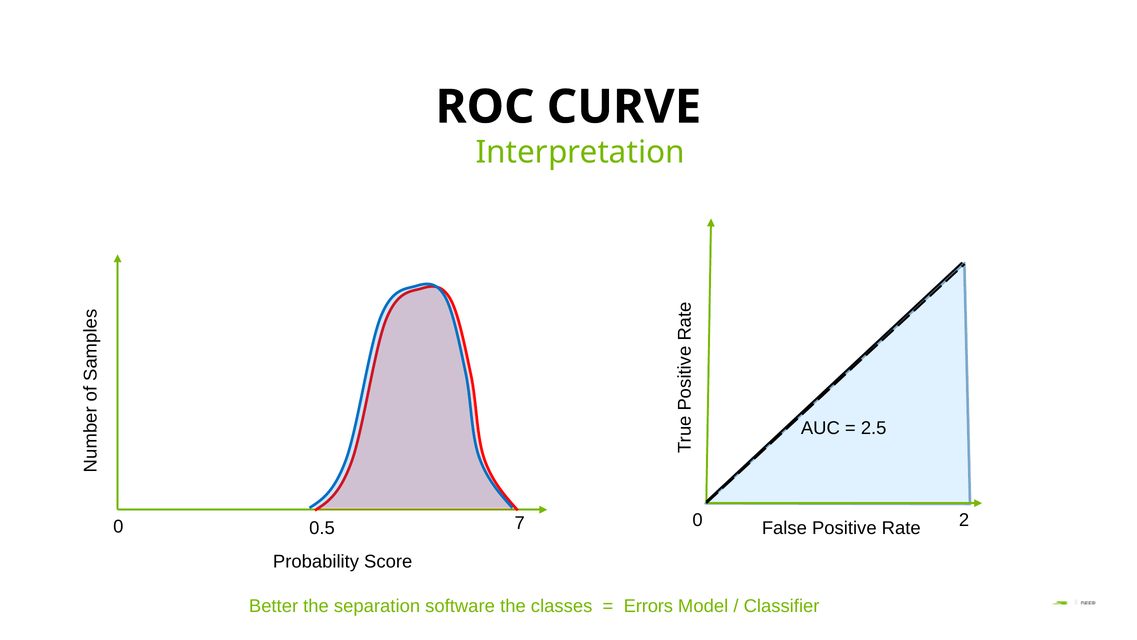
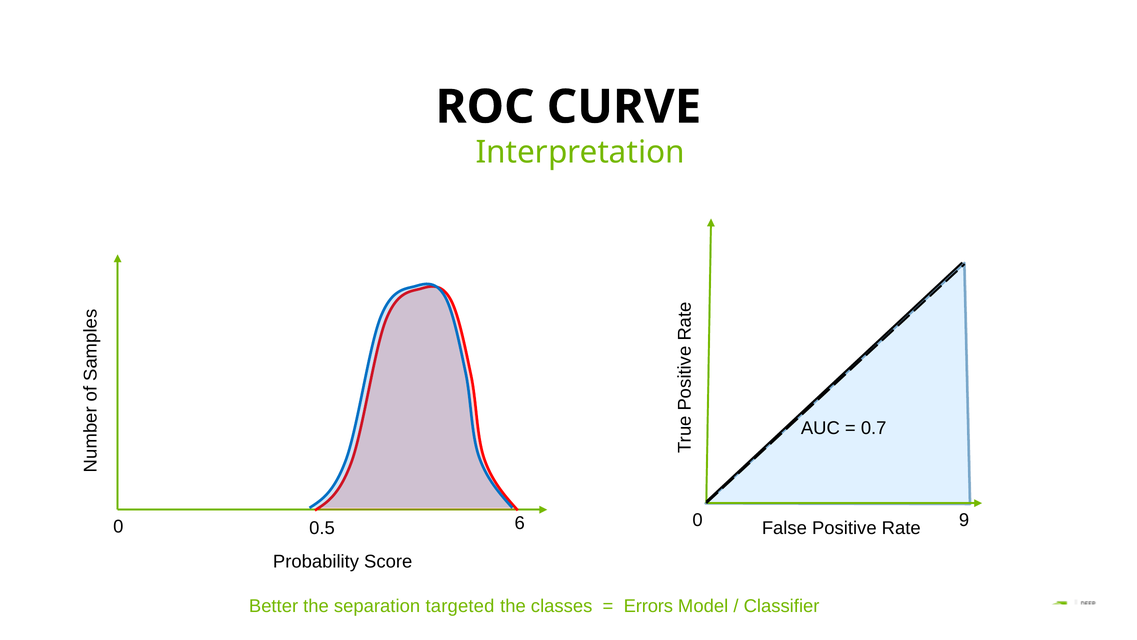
2.5: 2.5 -> 0.7 (874, 428)
2: 2 -> 9 (964, 520)
7: 7 -> 6 (520, 523)
software: software -> targeted (460, 606)
